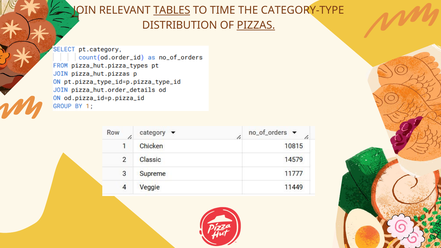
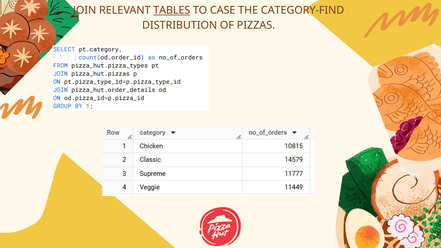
TIME: TIME -> CASE (223, 10)
CATEGORY-TYPE: CATEGORY-TYPE -> CATEGORY-FIND (303, 10)
PIZZAS underline: present -> none (256, 25)
